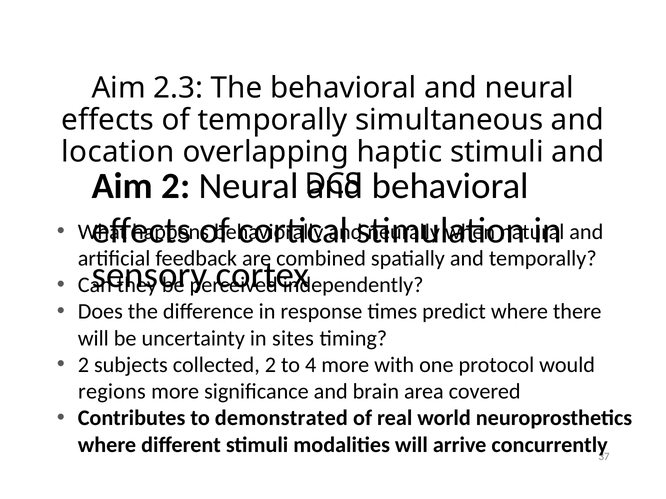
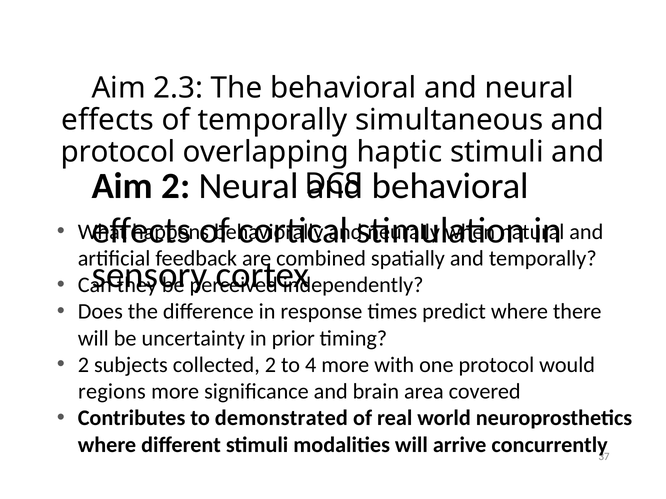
location: location -> protocol (118, 152)
sites: sites -> prior (293, 339)
